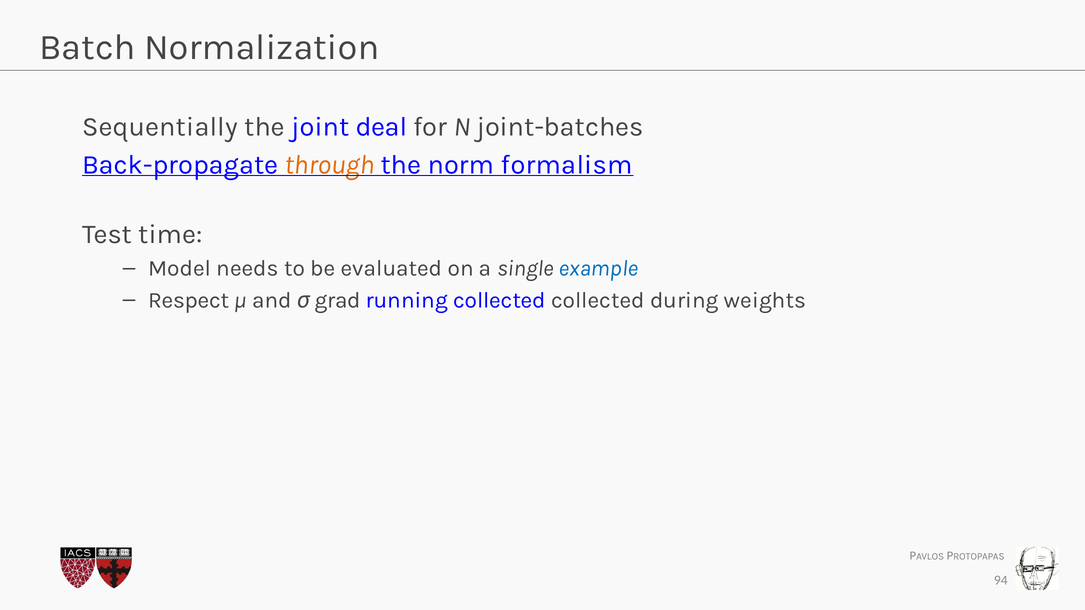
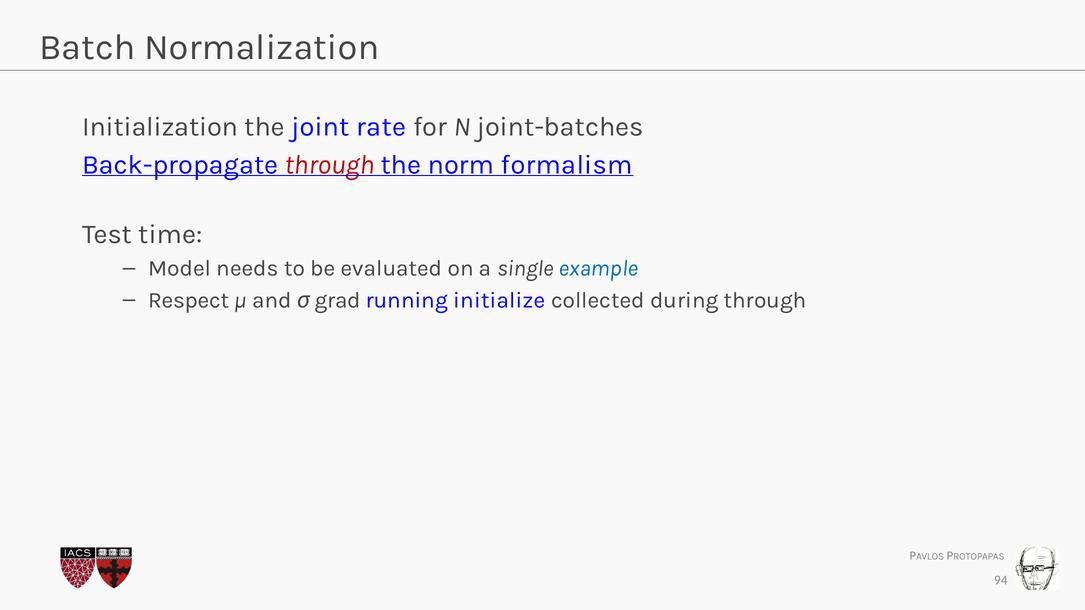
Sequentially: Sequentially -> Initialization (160, 127)
deal: deal -> rate (381, 127)
through colour: orange -> red (330, 165)
running collected: collected -> initialize (499, 300)
during weights: weights -> through (765, 300)
